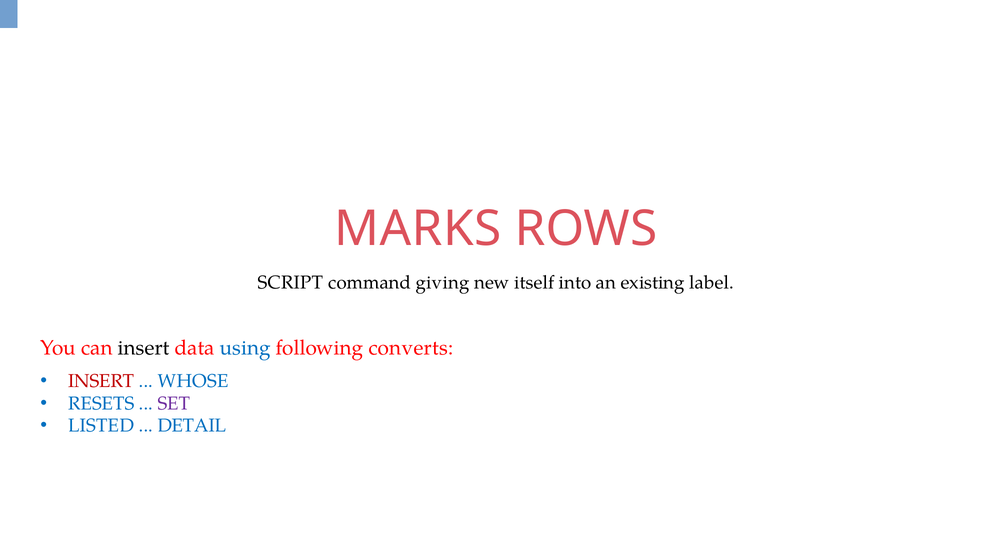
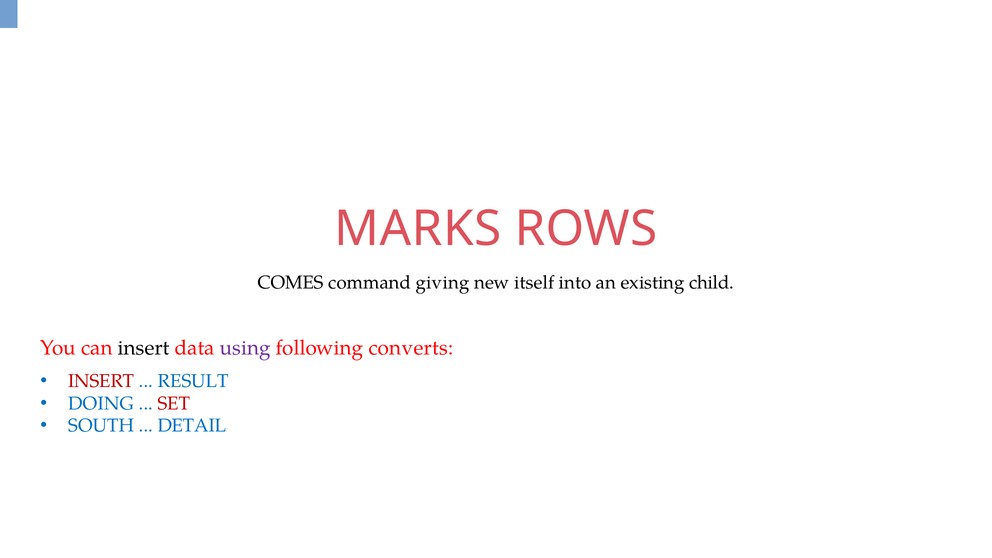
SCRIPT: SCRIPT -> COMES (291, 283)
label: label -> child (712, 283)
using colour: blue -> purple (245, 348)
WHOSE: WHOSE -> RESULT (193, 381)
RESETS: RESETS -> DOING (101, 403)
SET colour: purple -> red (174, 403)
LISTED: LISTED -> SOUTH (101, 426)
